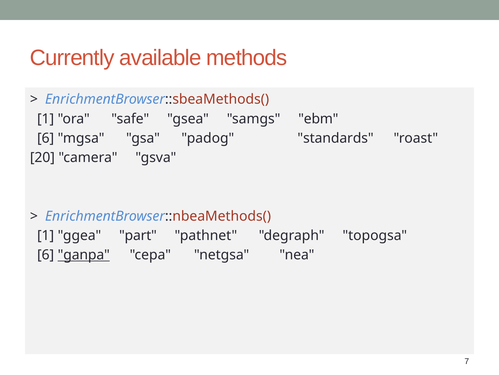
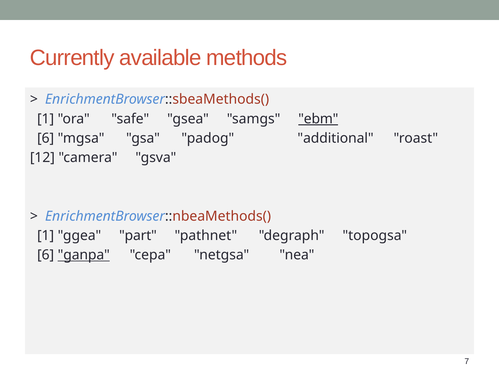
ebm underline: none -> present (318, 119)
standards: standards -> additional (336, 138)
20: 20 -> 12 (42, 157)
